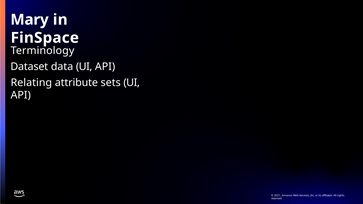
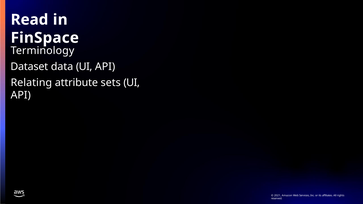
Mary: Mary -> Read (29, 20)
